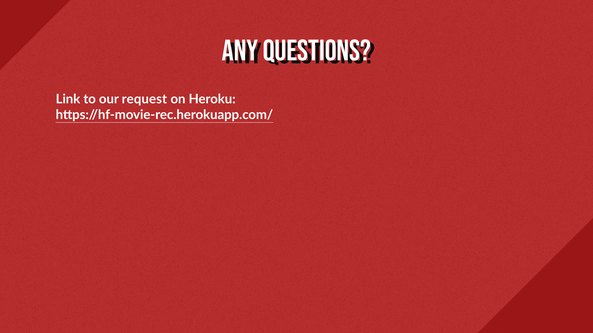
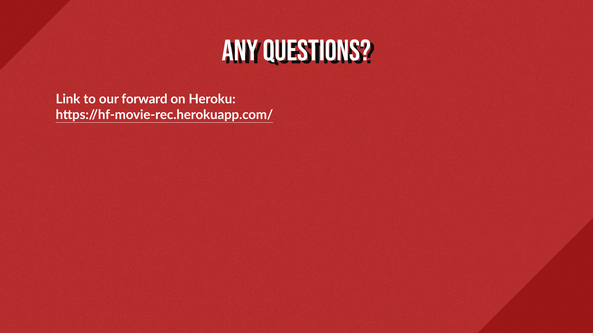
request: request -> forward (144, 99)
